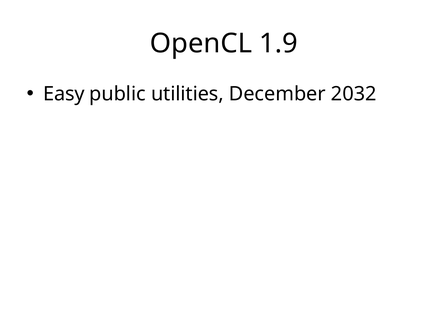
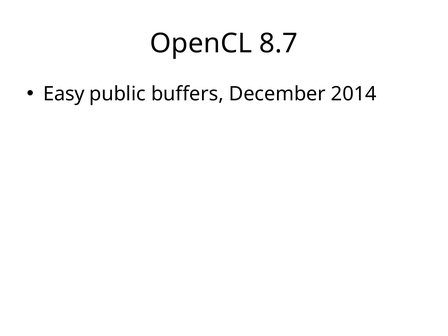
1.9: 1.9 -> 8.7 (278, 43)
utilities: utilities -> buffers (187, 94)
2032: 2032 -> 2014 (354, 94)
